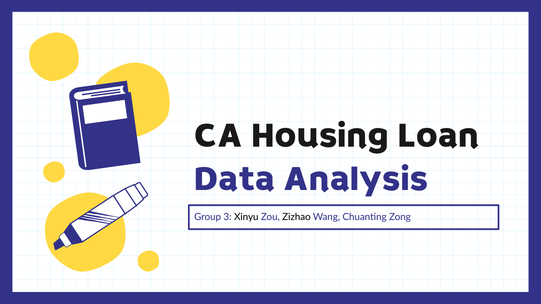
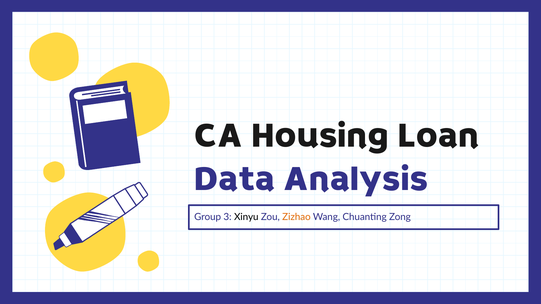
Zizhao colour: black -> orange (296, 217)
